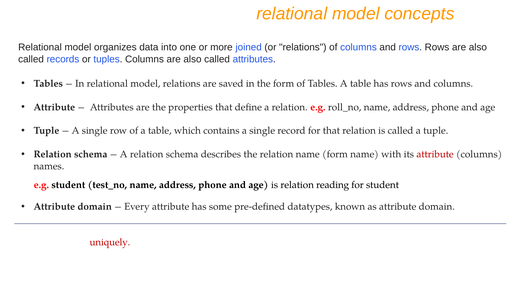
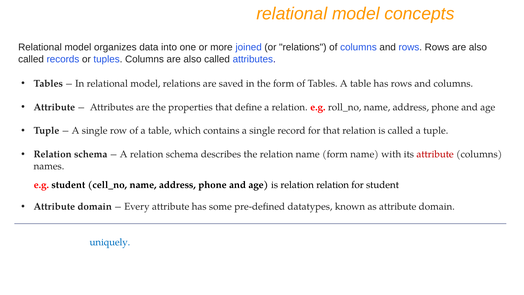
test_no: test_no -> cell_no (107, 185)
relation reading: reading -> relation (333, 185)
uniquely colour: red -> blue (110, 242)
